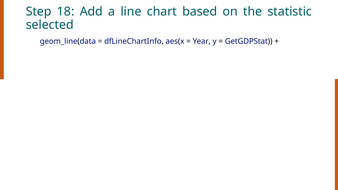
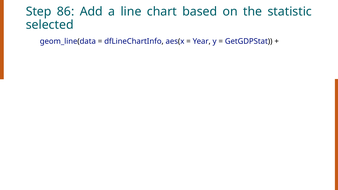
18: 18 -> 86 (66, 12)
